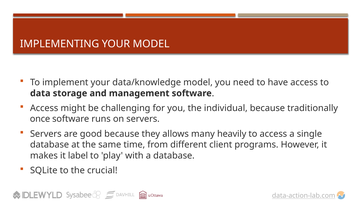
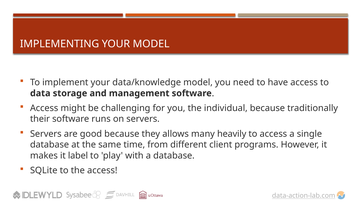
once: once -> their (40, 119)
the crucial: crucial -> access (102, 170)
